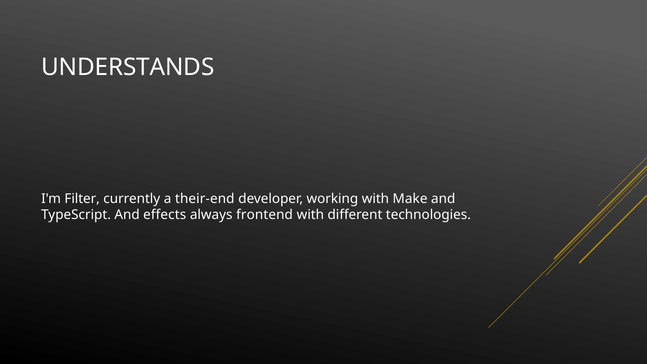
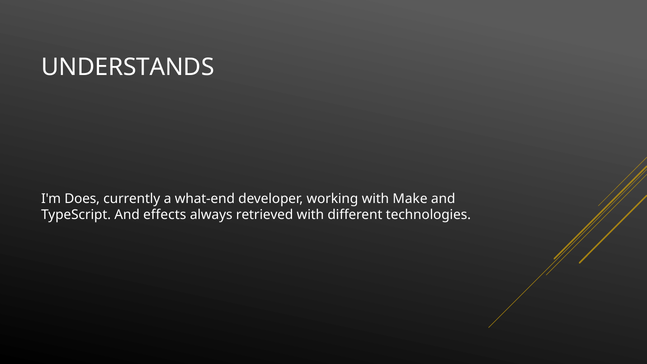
Filter: Filter -> Does (82, 199)
their-end: their-end -> what-end (205, 199)
frontend: frontend -> retrieved (265, 215)
